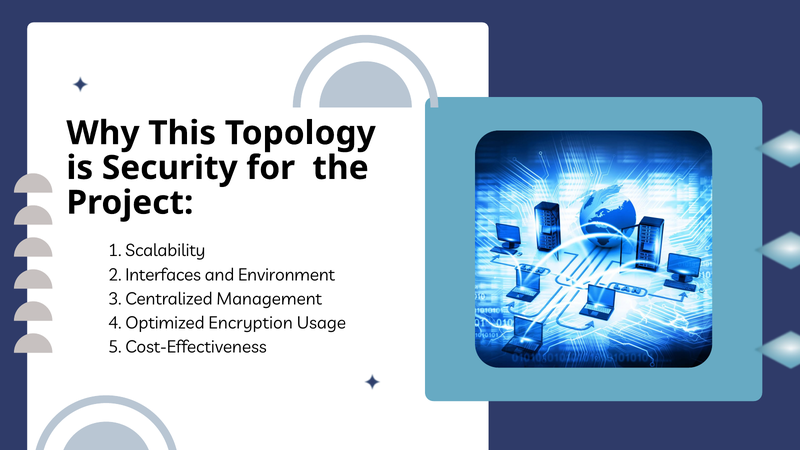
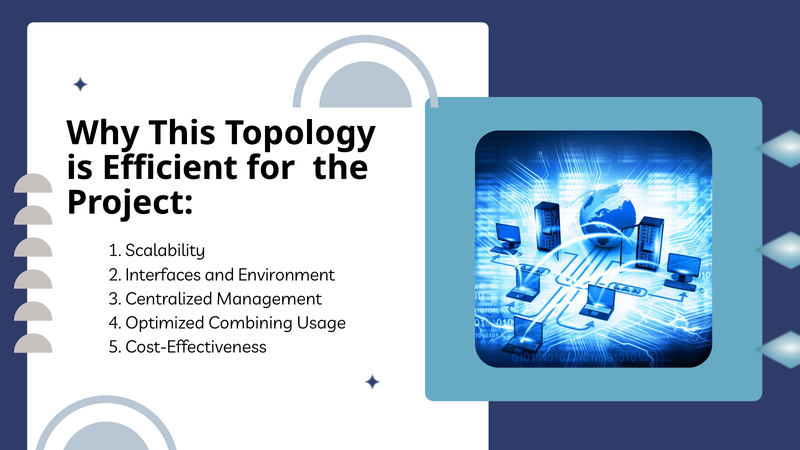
Security: Security -> Efficient (170, 168)
Encryption: Encryption -> Combining (251, 323)
